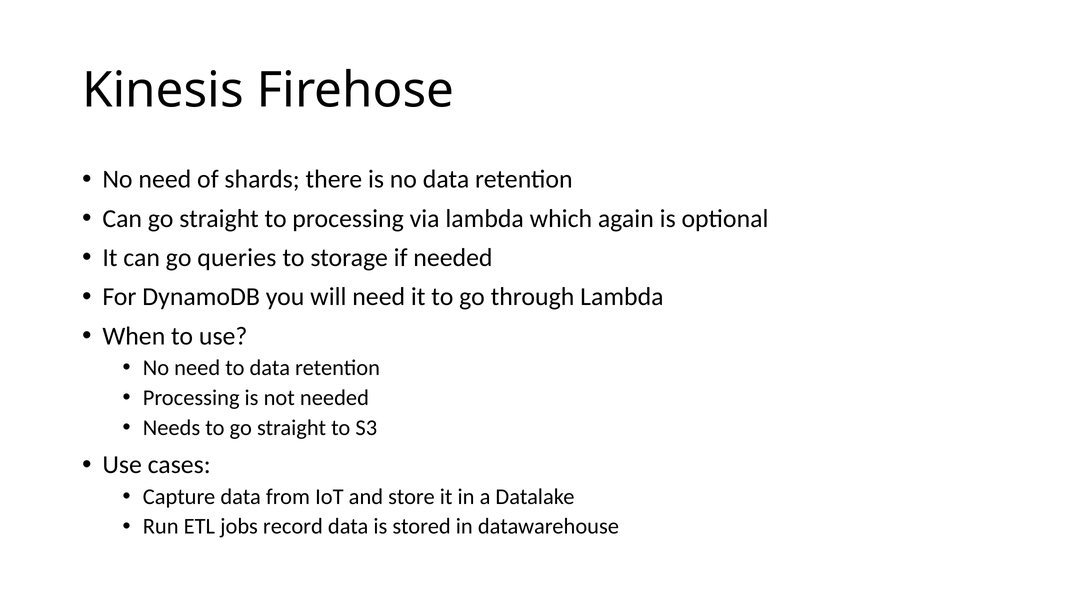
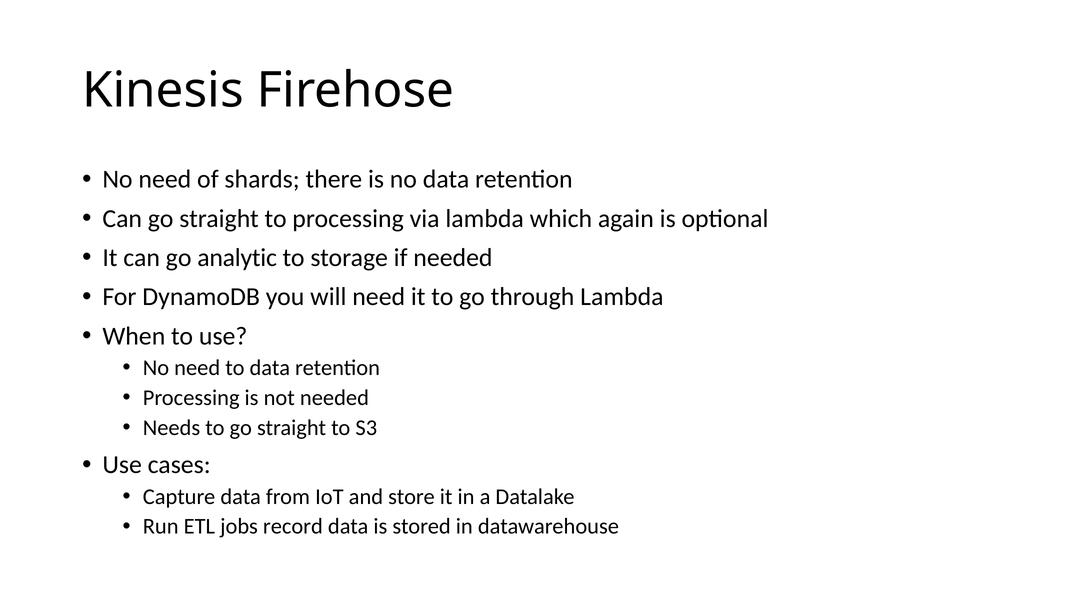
queries: queries -> analytic (237, 257)
